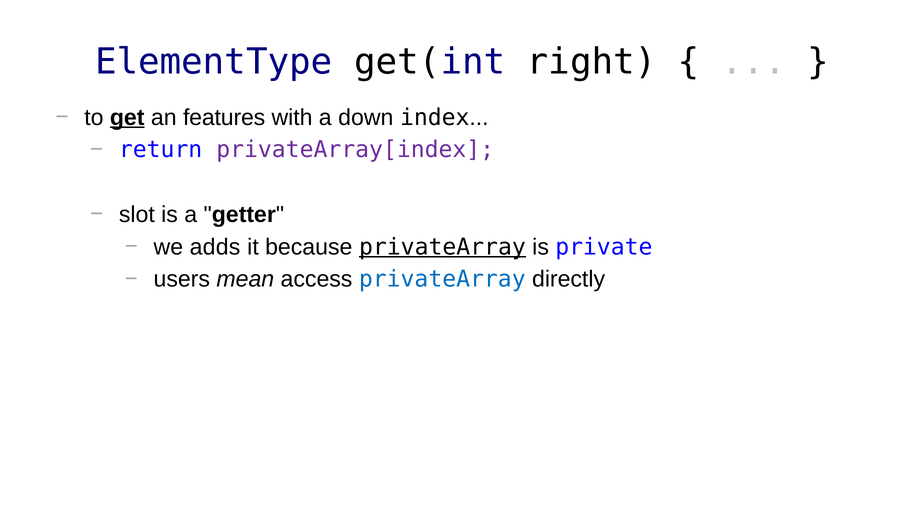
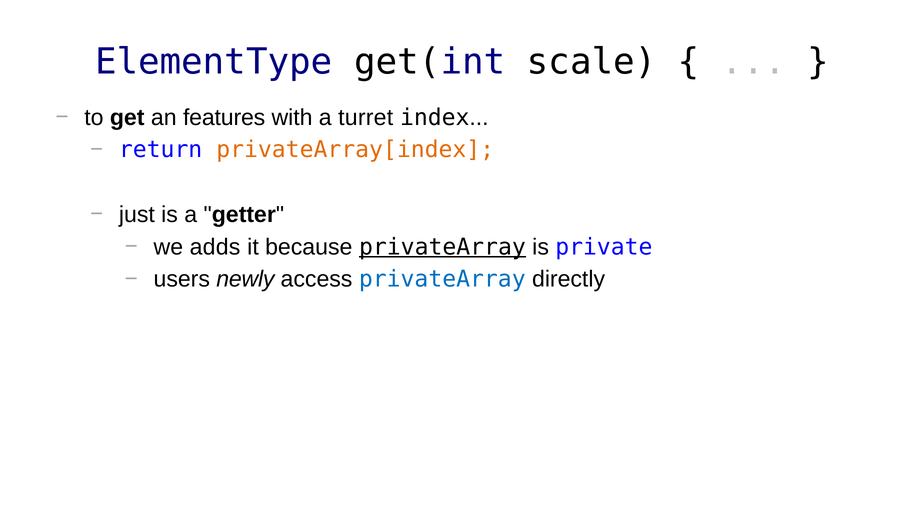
right: right -> scale (592, 62)
get underline: present -> none (127, 117)
down: down -> turret (366, 117)
privateArray[index colour: purple -> orange (355, 150)
slot: slot -> just (137, 214)
mean: mean -> newly (245, 279)
